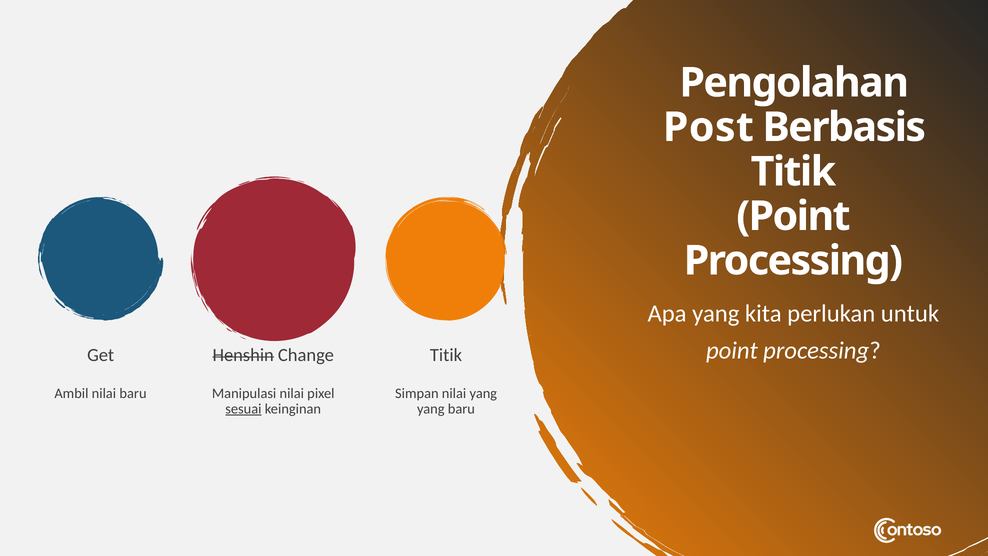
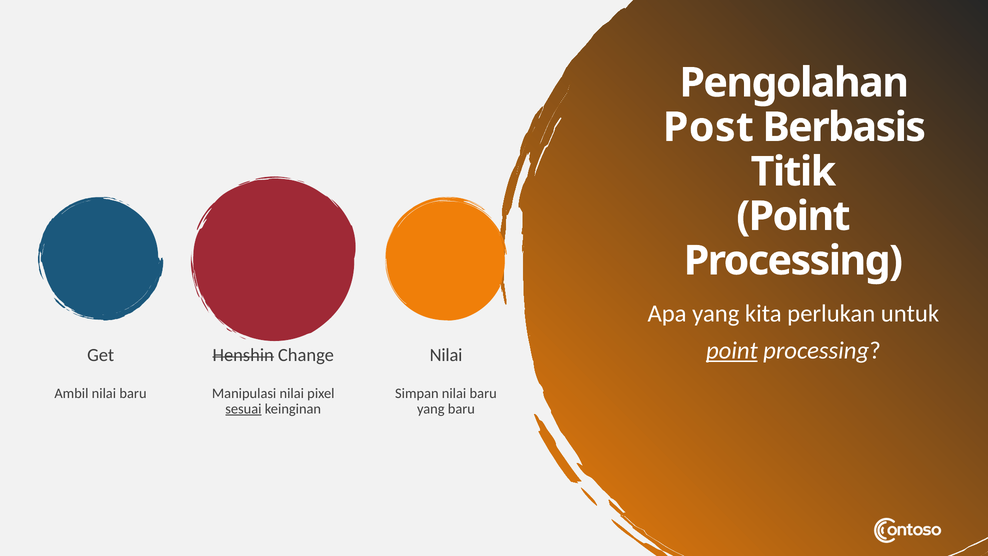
point underline: none -> present (732, 351)
Titik: Titik -> Nilai (446, 355)
Simpan nilai yang: yang -> baru (483, 393)
